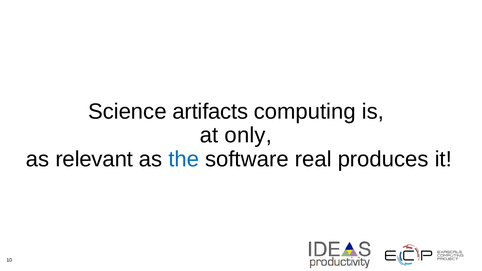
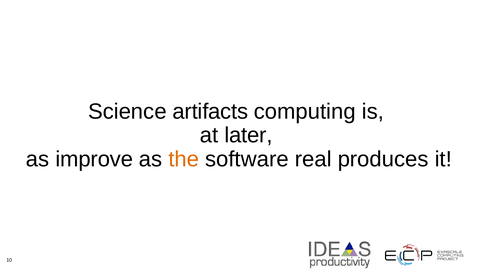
only: only -> later (248, 135)
relevant: relevant -> improve (94, 159)
the colour: blue -> orange (184, 159)
